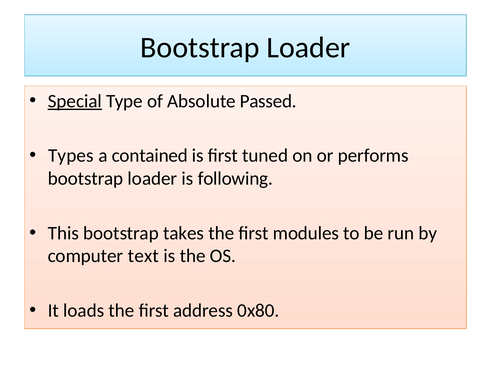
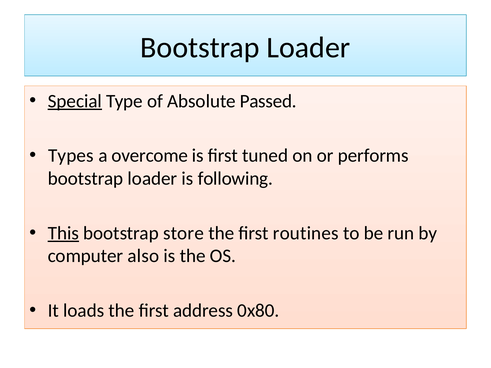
contained: contained -> overcome (150, 156)
This underline: none -> present (63, 233)
takes: takes -> store (183, 233)
modules: modules -> routines (306, 233)
text: text -> also (143, 256)
